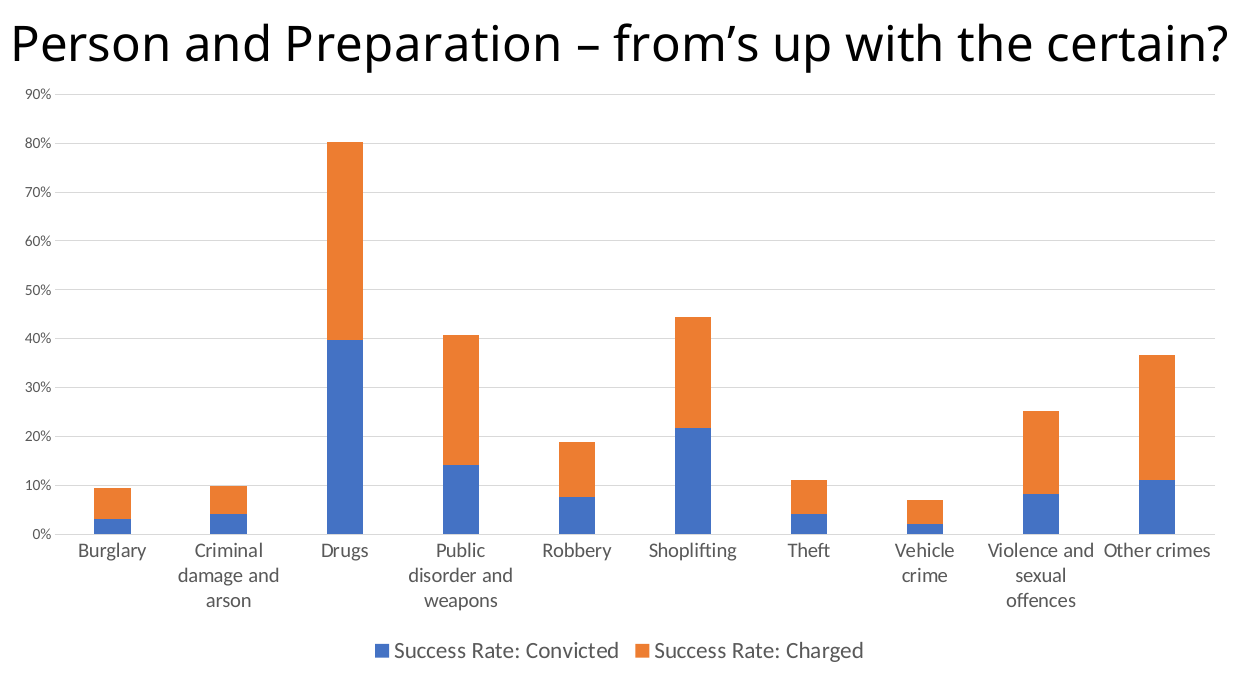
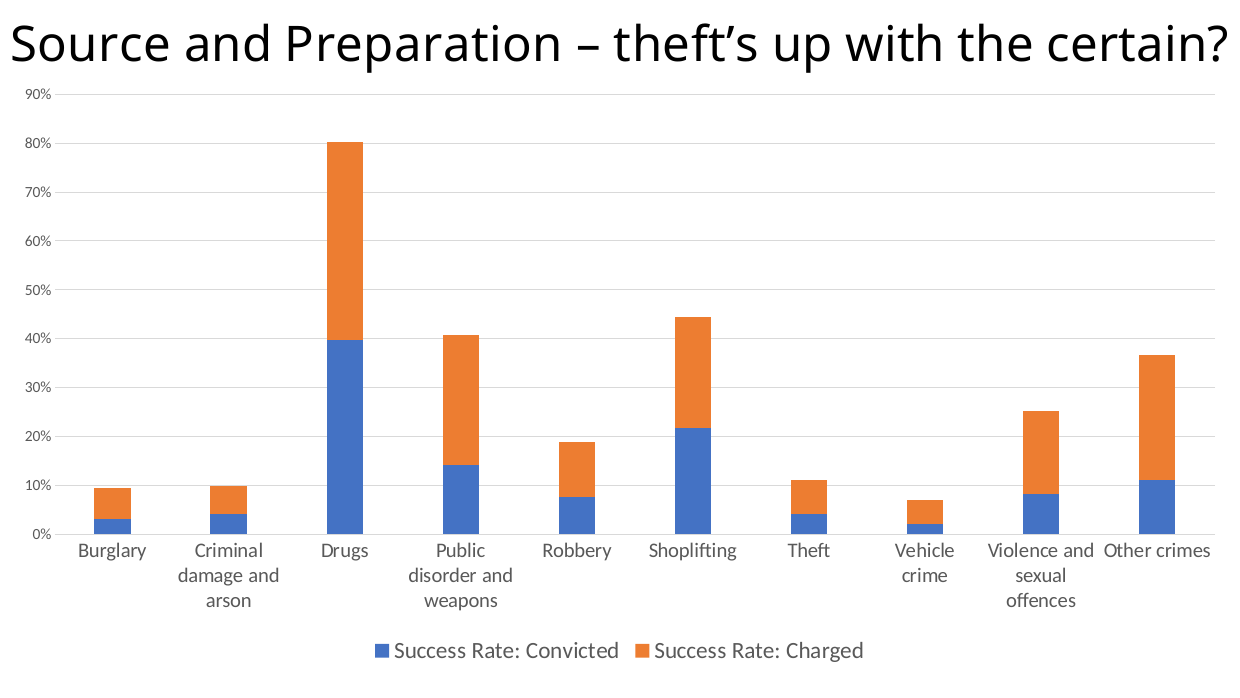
Person: Person -> Source (91, 45)
from’s: from’s -> theft’s (687, 45)
